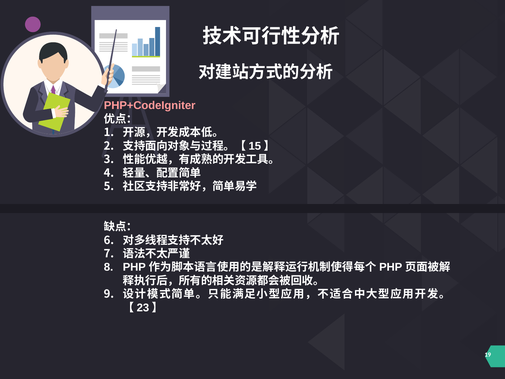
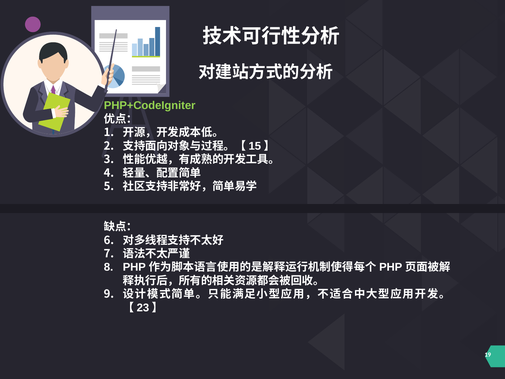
PHP+CodeIgniter colour: pink -> light green (150, 106)
